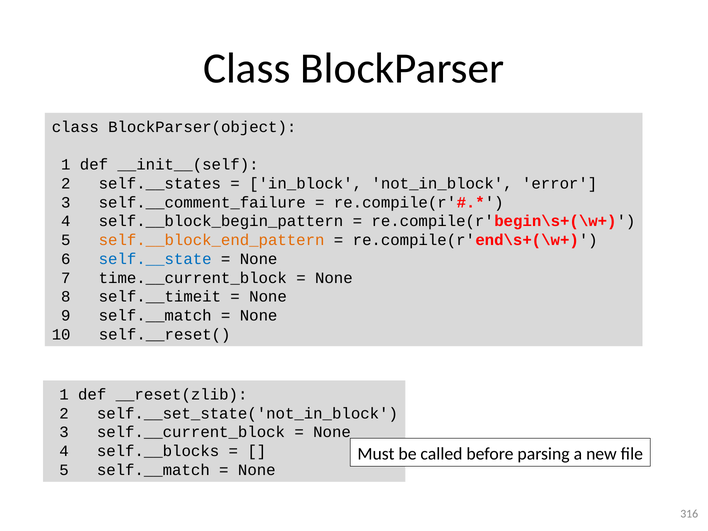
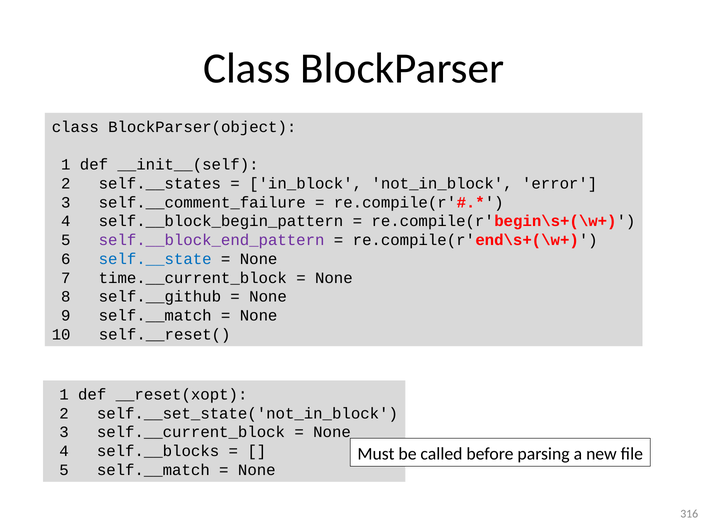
self.__block_end_pattern colour: orange -> purple (212, 240)
self.__timeit: self.__timeit -> self.__github (160, 297)
__reset(zlib: __reset(zlib -> __reset(xopt (182, 394)
